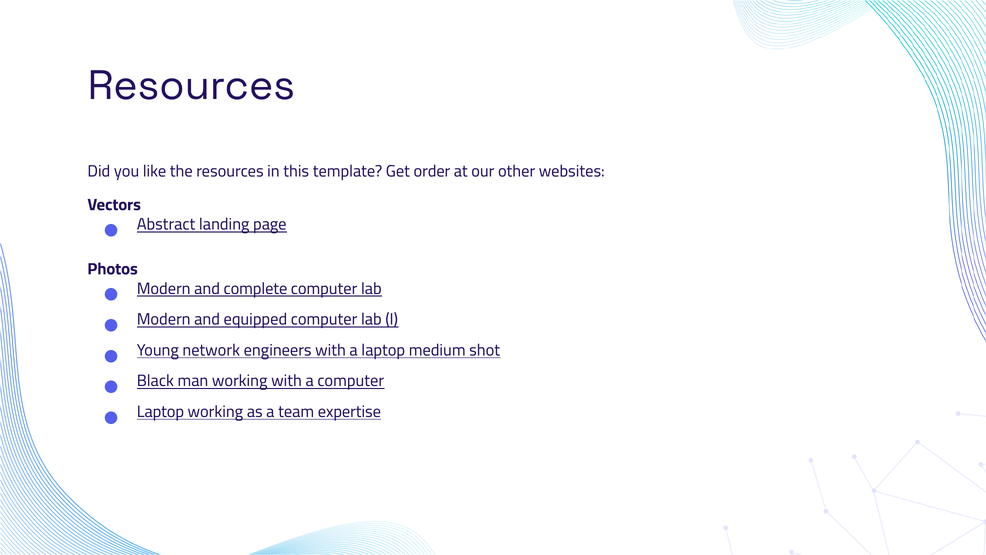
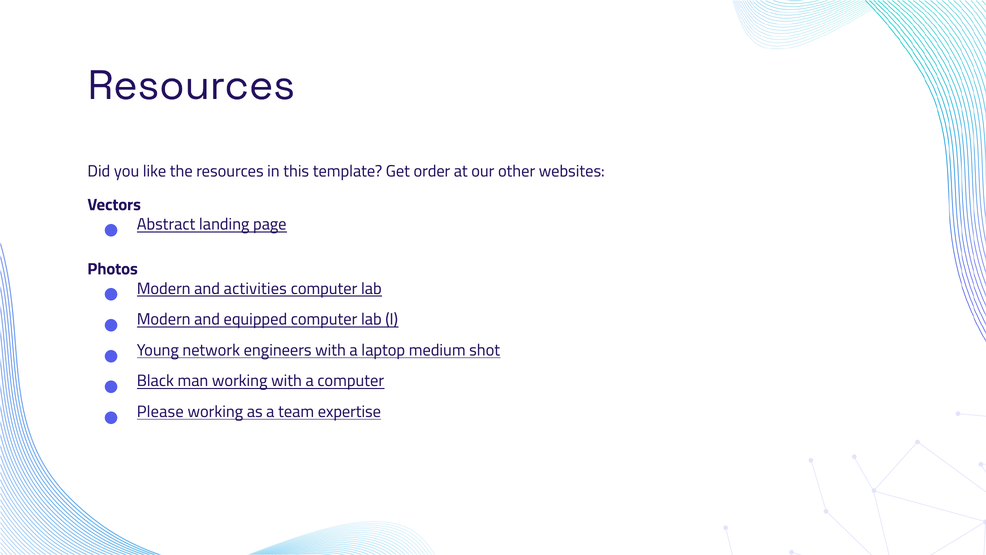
complete: complete -> activities (255, 288)
Laptop: Laptop -> Please (160, 411)
